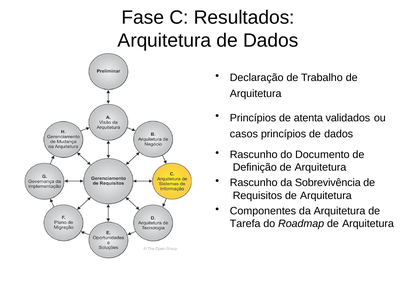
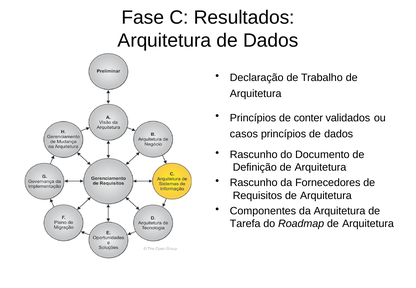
atenta: atenta -> conter (308, 118)
Sobrevivência: Sobrevivência -> Fornecedores (328, 183)
